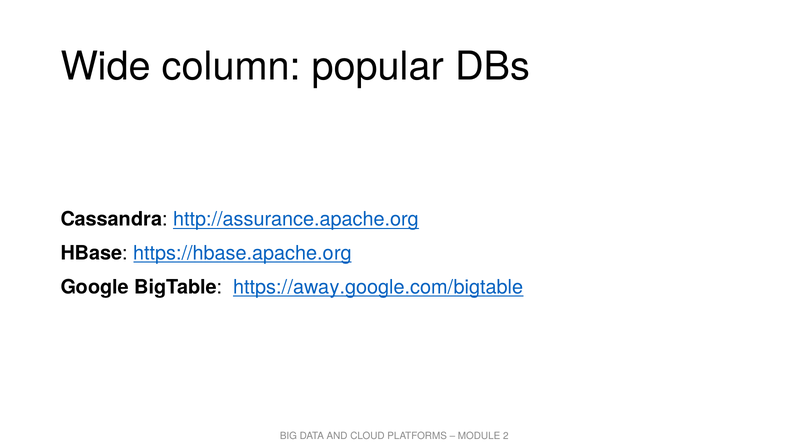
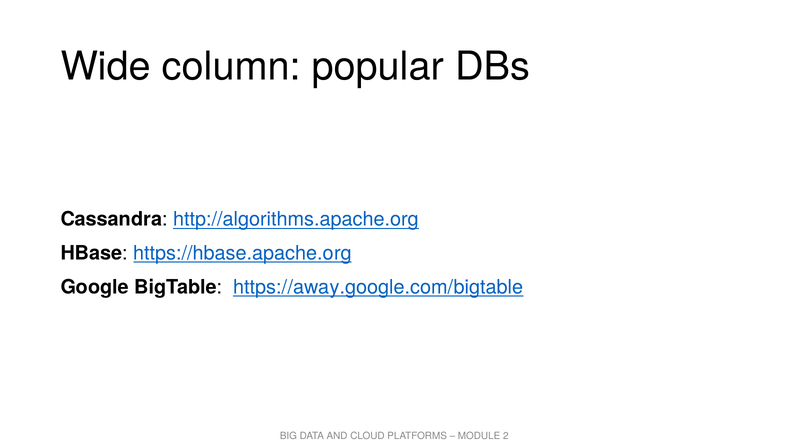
http://assurance.apache.org: http://assurance.apache.org -> http://algorithms.apache.org (296, 219)
